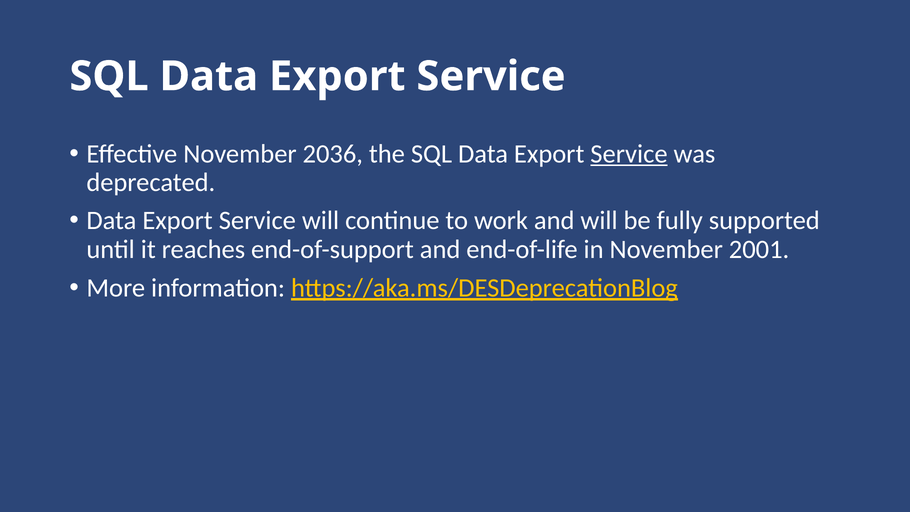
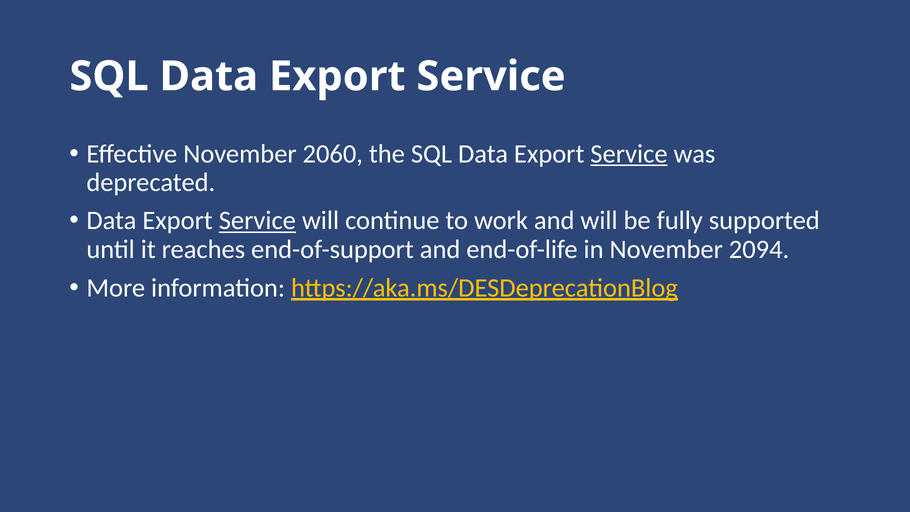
2036: 2036 -> 2060 (333, 154)
Service underline: none -> present (257, 221)
2001: 2001 -> 2094 (759, 249)
